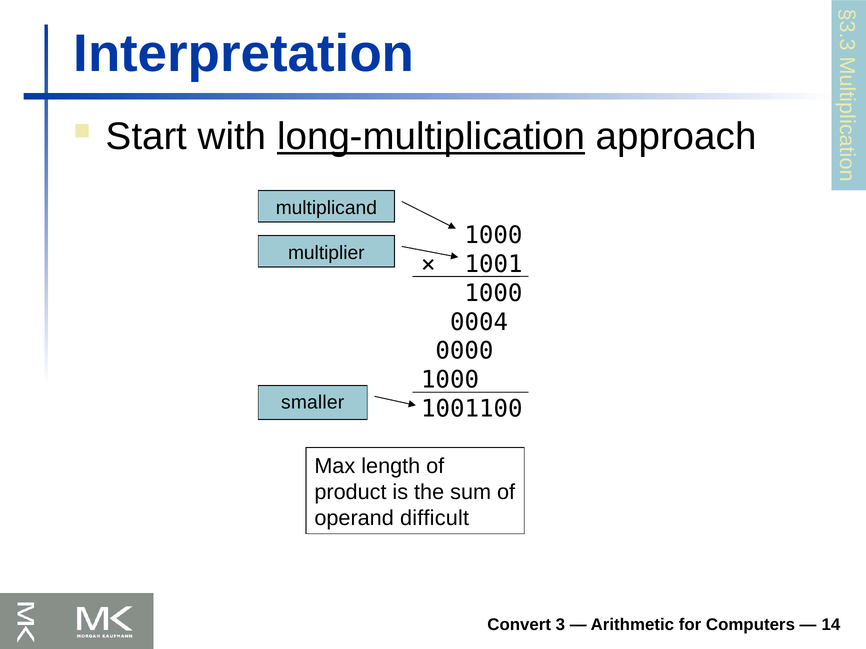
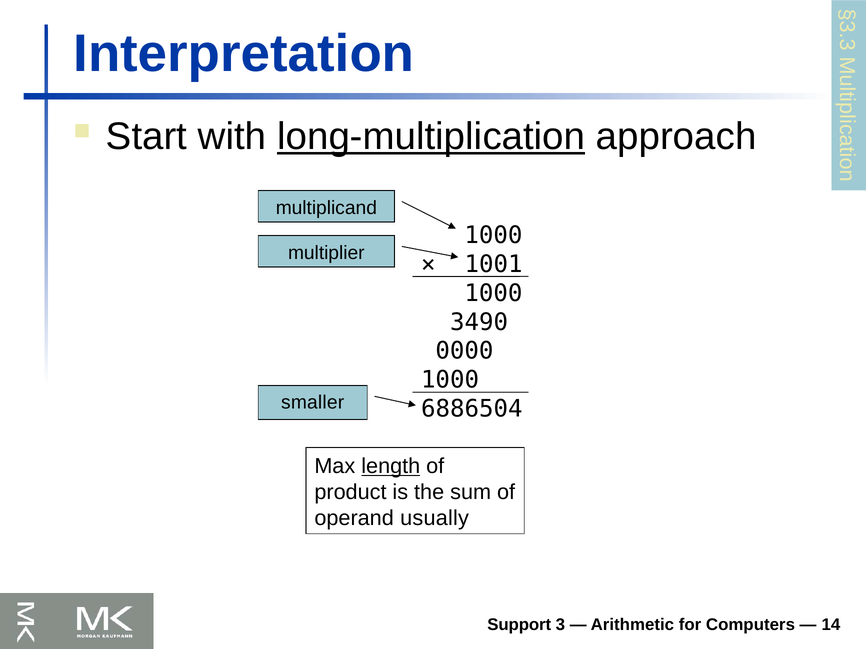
0004: 0004 -> 3490 (479, 322)
1001100: 1001100 -> 6886504 (472, 409)
length underline: none -> present (391, 466)
difficult: difficult -> usually (435, 518)
Convert: Convert -> Support (519, 625)
